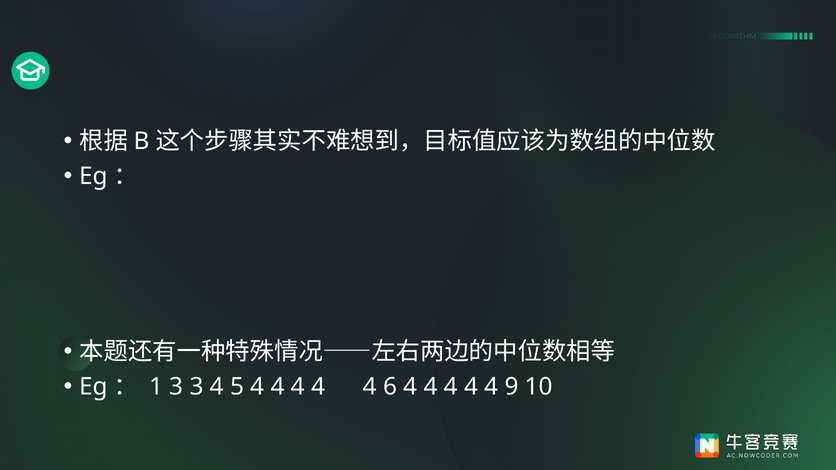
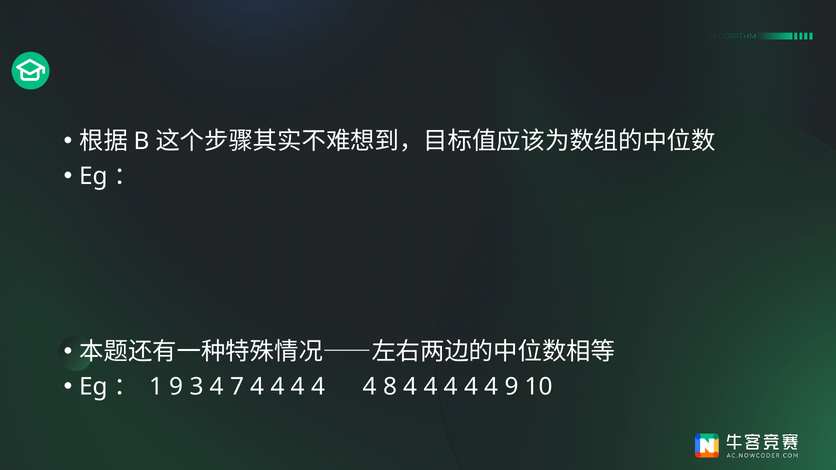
1 3: 3 -> 9 (176, 387)
5: 5 -> 7 (237, 387)
6: 6 -> 8 (390, 387)
